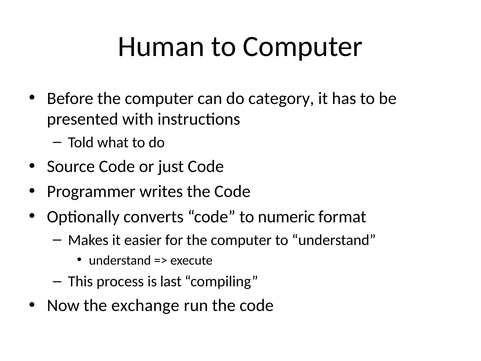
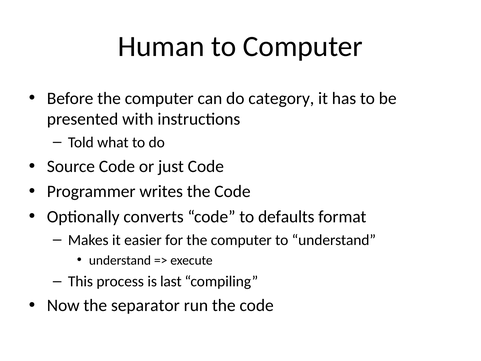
numeric: numeric -> defaults (286, 217)
exchange: exchange -> separator (145, 305)
